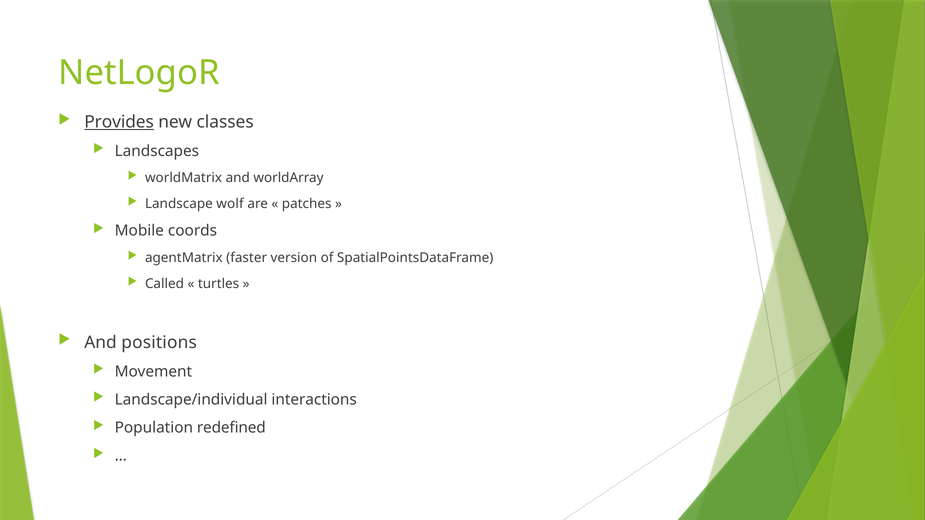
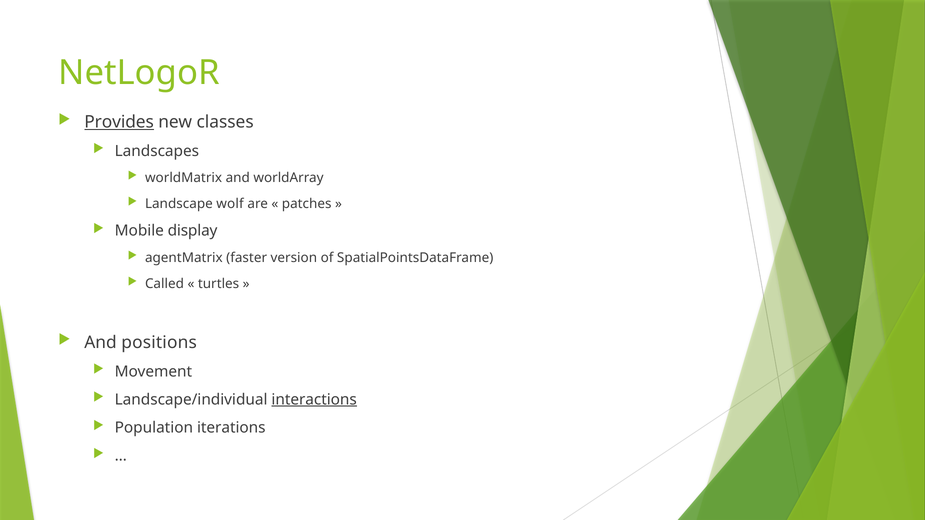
coords: coords -> display (193, 231)
interactions underline: none -> present (314, 400)
redefined: redefined -> iterations (231, 428)
